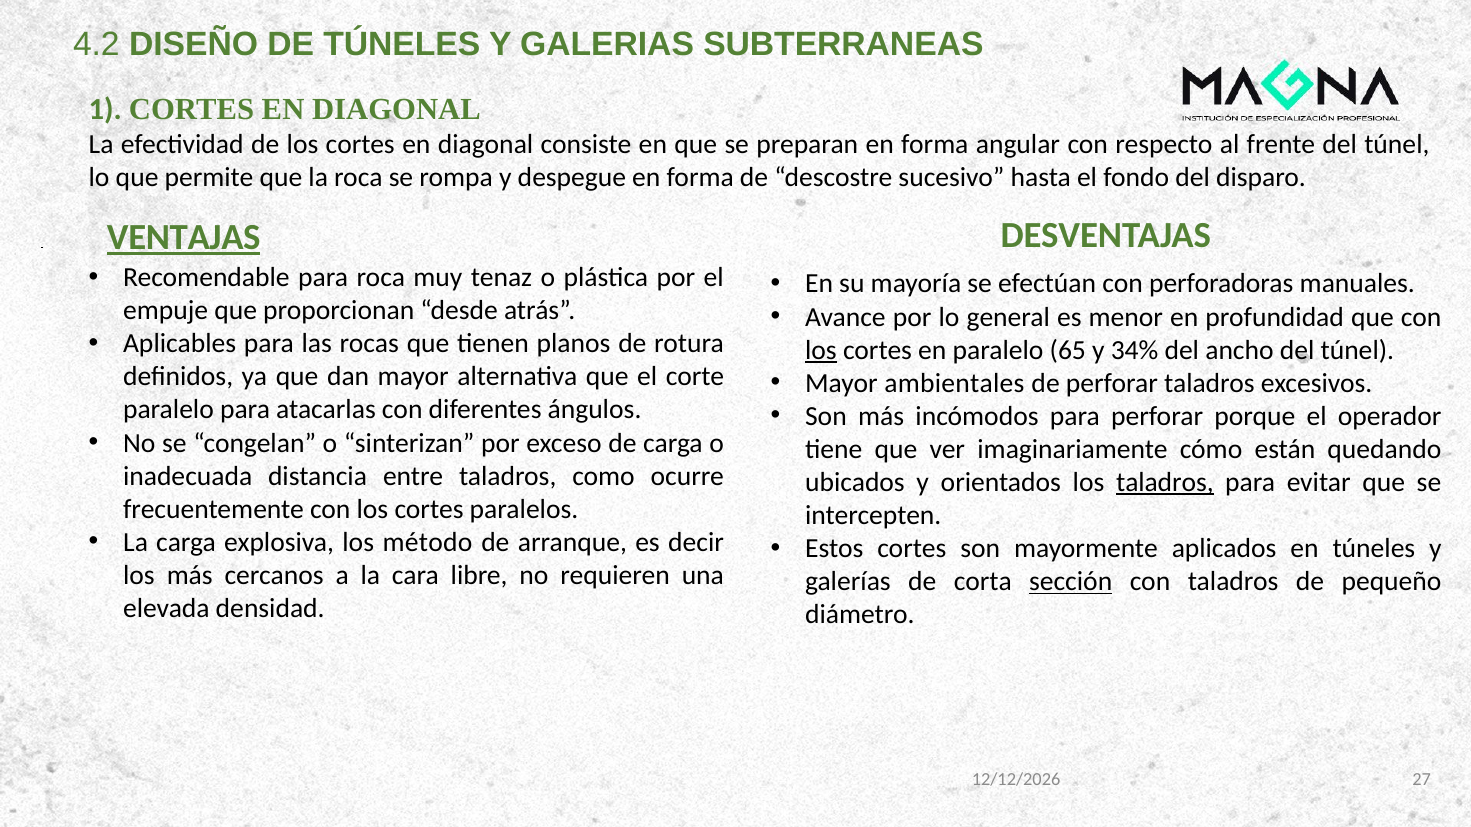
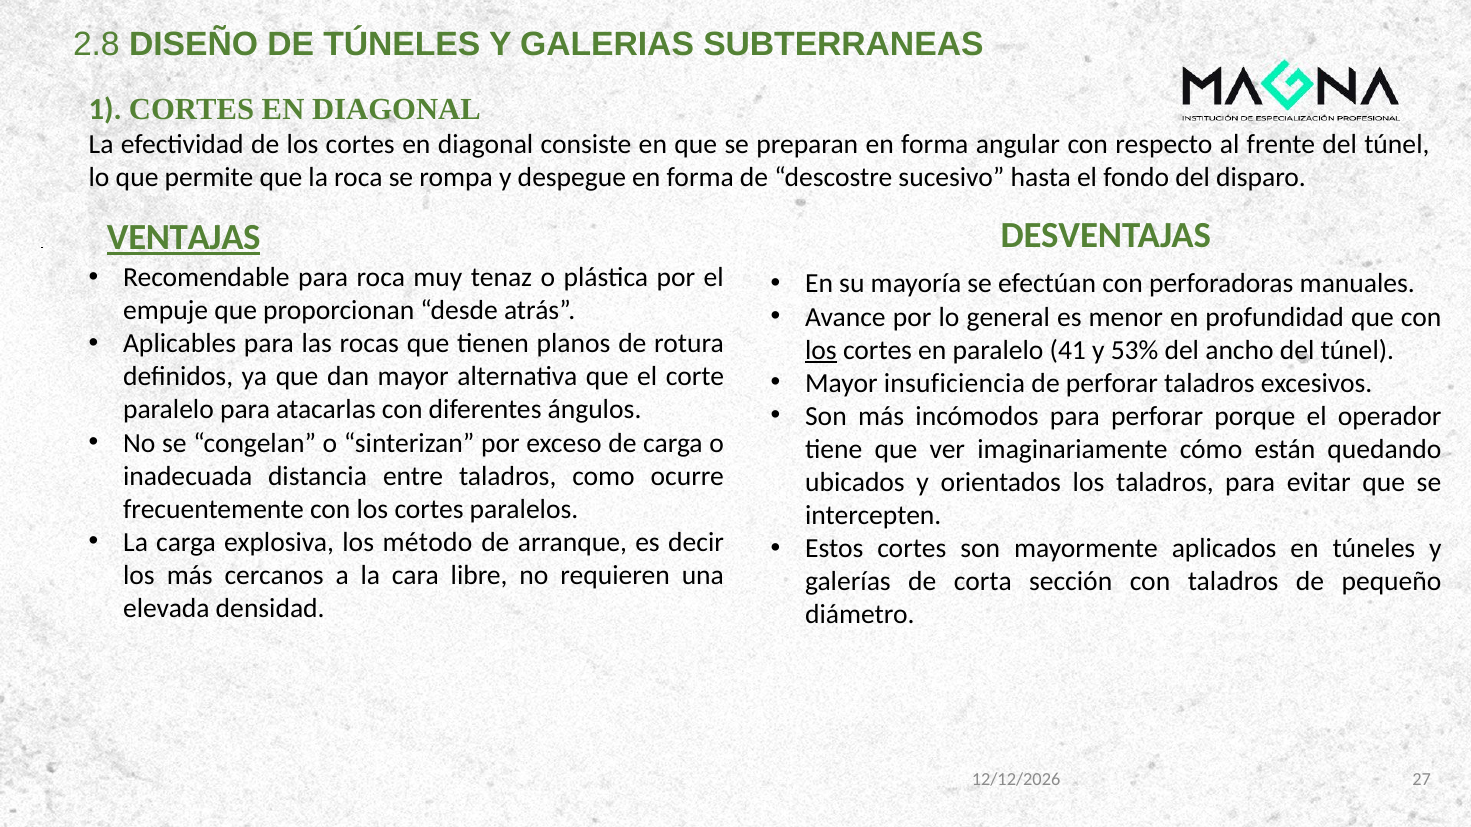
4.2: 4.2 -> 2.8 (96, 44)
65: 65 -> 41 (1068, 350)
34%: 34% -> 53% (1135, 350)
ambientales: ambientales -> insuficiencia (954, 383)
taladros underline: present -> none (1165, 483)
sección underline: present -> none (1071, 582)
